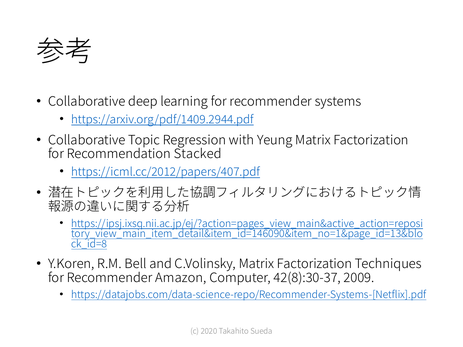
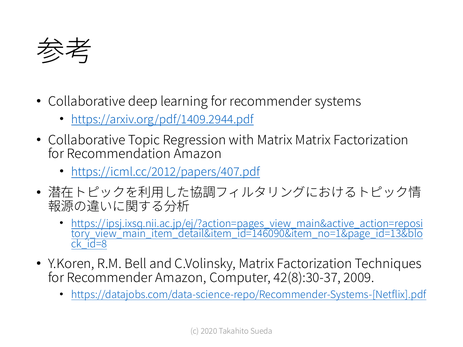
with Yeung: Yeung -> Matrix (275, 140)
Recommendation Stacked: Stacked -> Amazon (198, 154)
